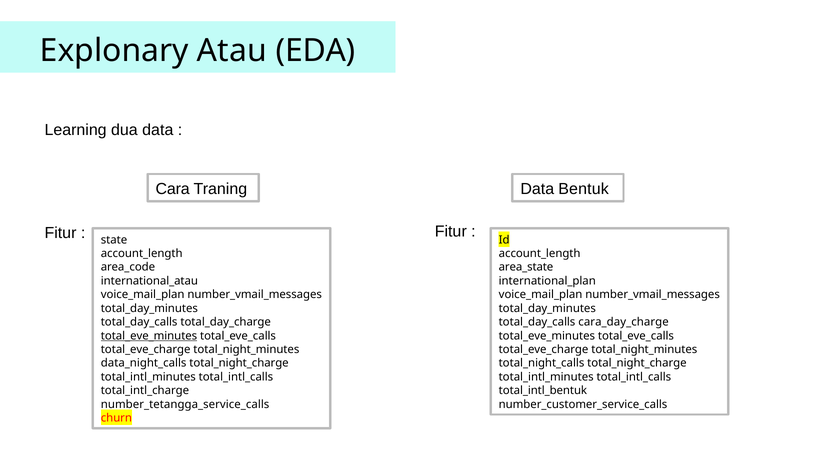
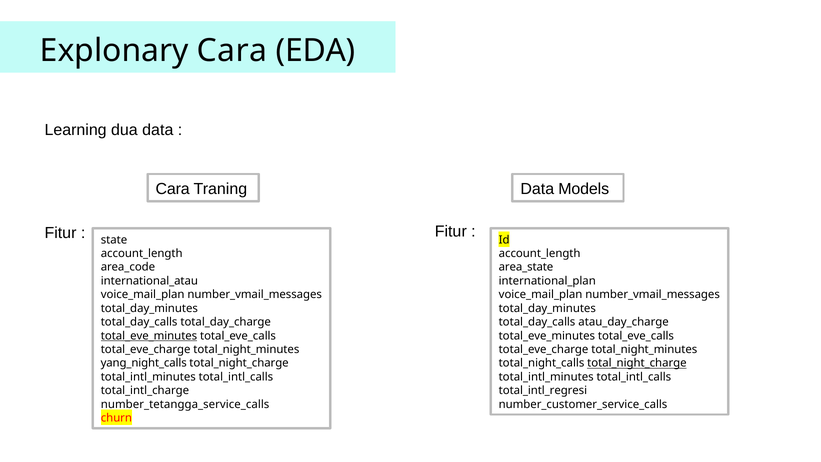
Explonary Atau: Atau -> Cara (232, 51)
Bentuk: Bentuk -> Models (584, 189)
cara_day_charge: cara_day_charge -> atau_day_charge (624, 322)
data_night_calls: data_night_calls -> yang_night_calls (144, 363)
total_night_charge underline: none -> present (637, 363)
total_intl_bentuk: total_intl_bentuk -> total_intl_regresi (543, 390)
